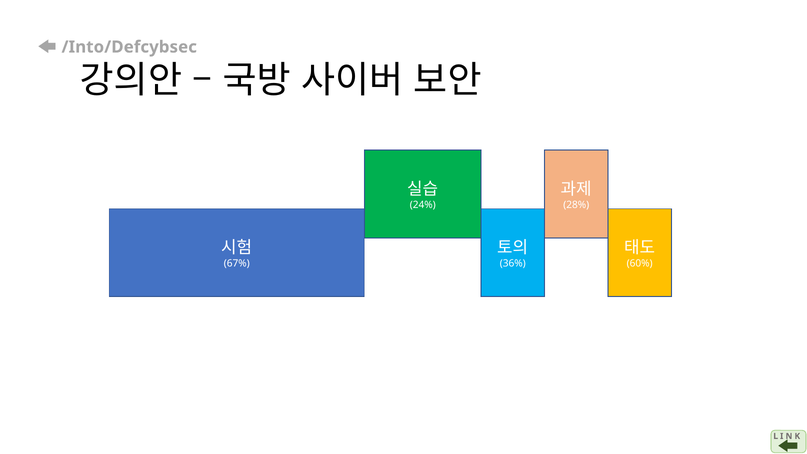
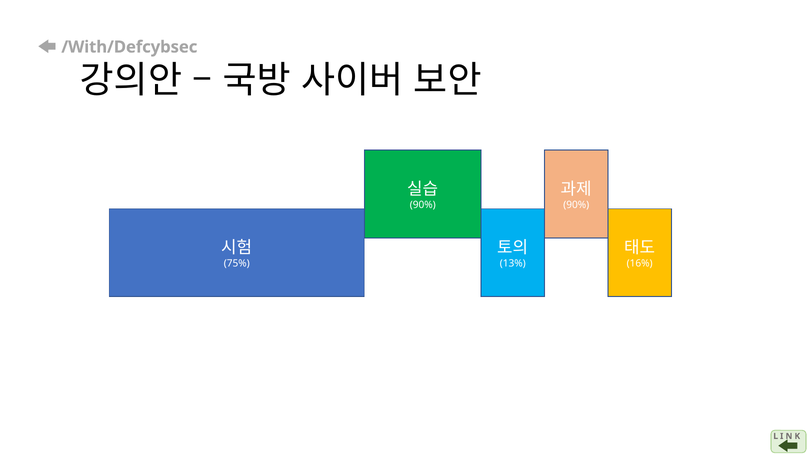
/Into/Defcybsec: /Into/Defcybsec -> /With/Defcybsec (129, 47)
24%: 24% -> 90% (423, 205)
28%: 28% -> 90% (576, 205)
67%: 67% -> 75% (237, 263)
36%: 36% -> 13% (513, 263)
60%: 60% -> 16% (640, 263)
